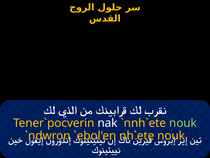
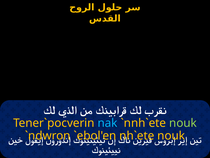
nak colour: white -> light blue (108, 123)
